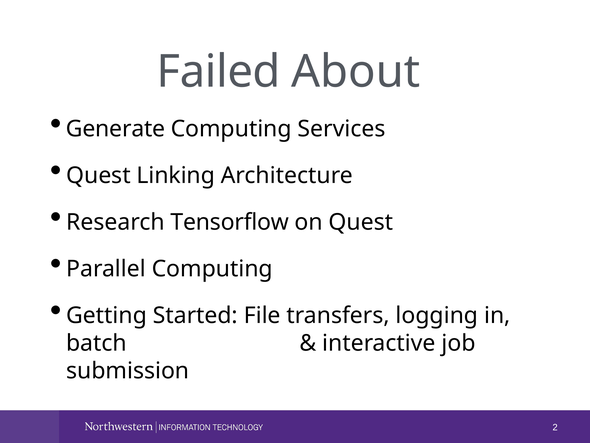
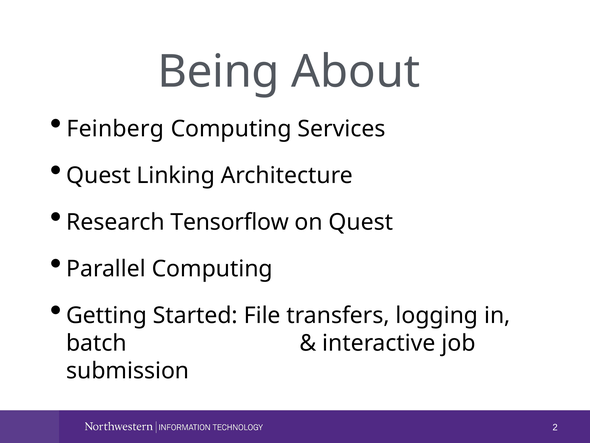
Failed: Failed -> Being (219, 72)
Generate: Generate -> Feinberg (115, 129)
